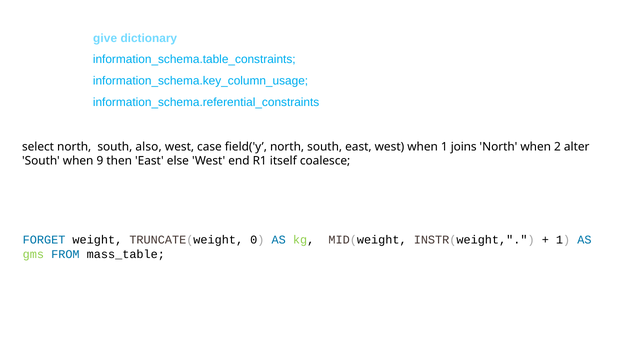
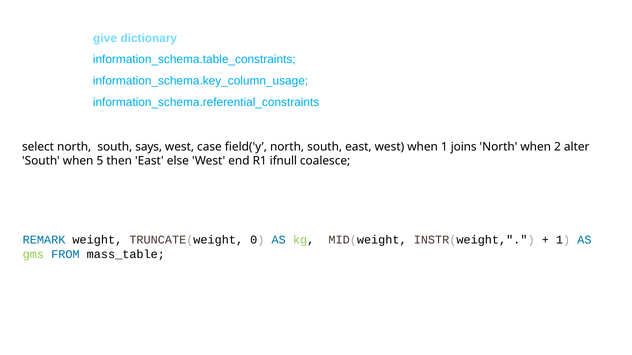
also: also -> says (149, 147)
9: 9 -> 5 (100, 161)
itself: itself -> ifnull (283, 161)
FORGET: FORGET -> REMARK (44, 240)
